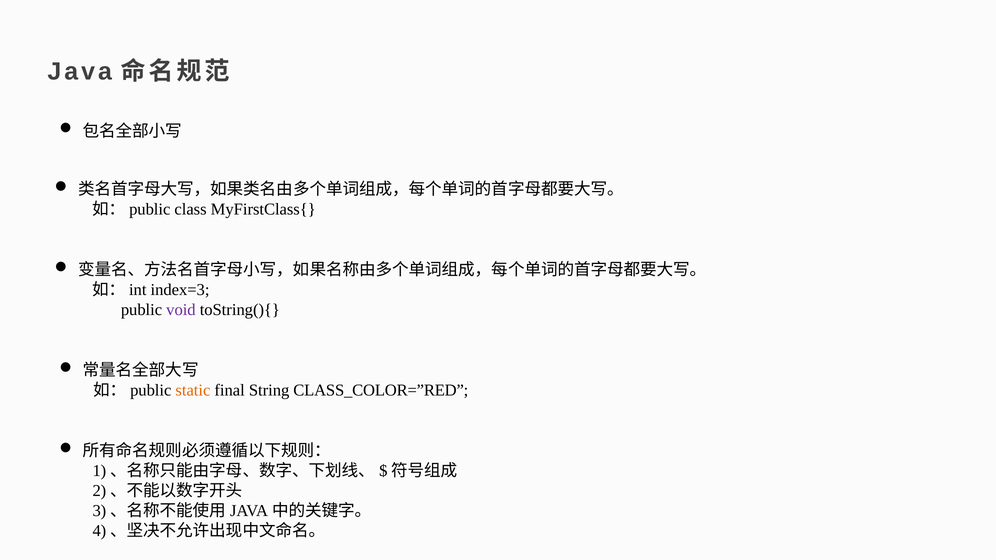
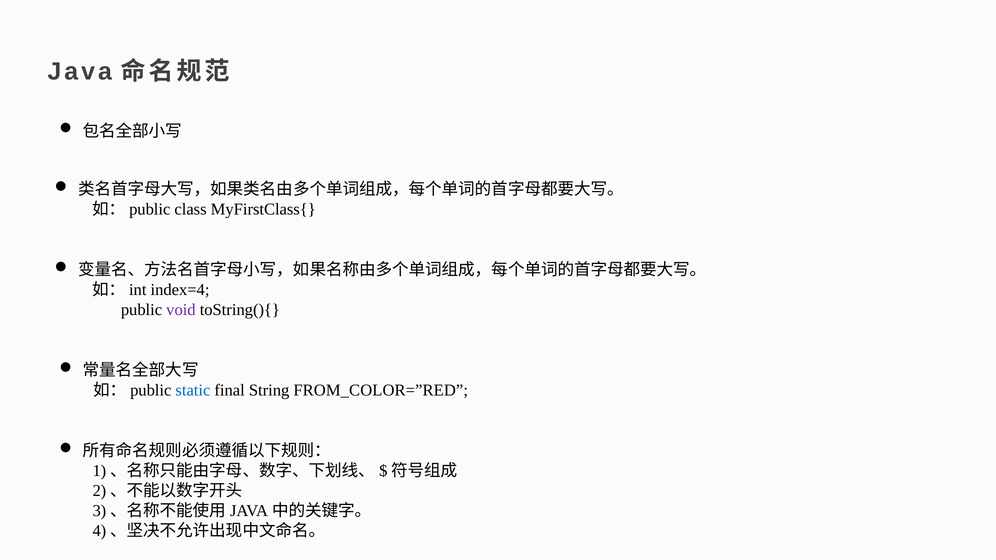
index=3: index=3 -> index=4 (180, 290)
static colour: orange -> blue (193, 391)
CLASS_COLOR=”RED: CLASS_COLOR=”RED -> FROM_COLOR=”RED (381, 391)
